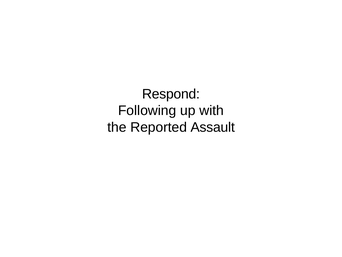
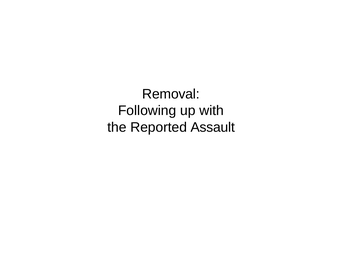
Respond: Respond -> Removal (171, 94)
